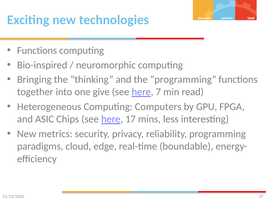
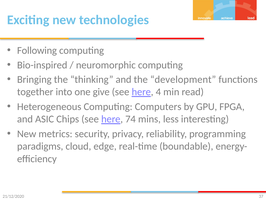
Functions: Functions -> Following (37, 50)
the programming: programming -> development (183, 79)
7: 7 -> 4 (158, 92)
17: 17 -> 74 (130, 119)
